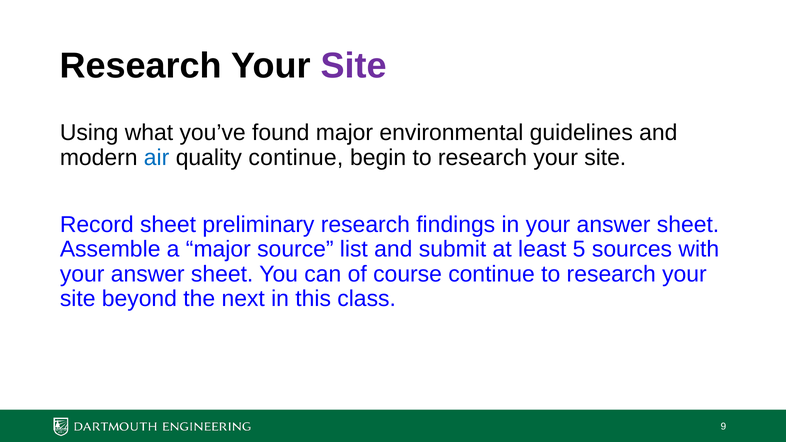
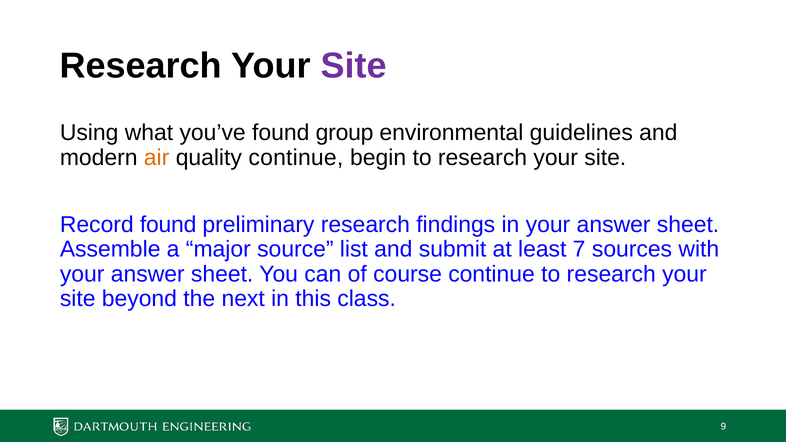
found major: major -> group (345, 133)
air colour: blue -> orange (157, 158)
Record sheet: sheet -> found (168, 225)
5: 5 -> 7 (579, 249)
